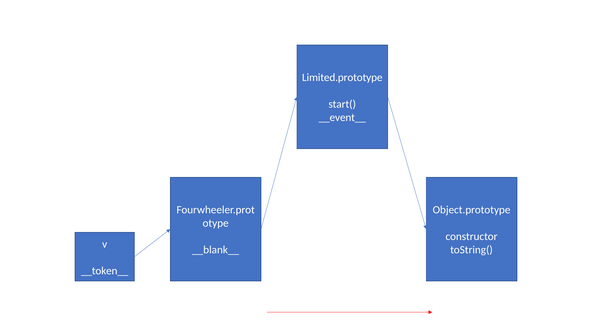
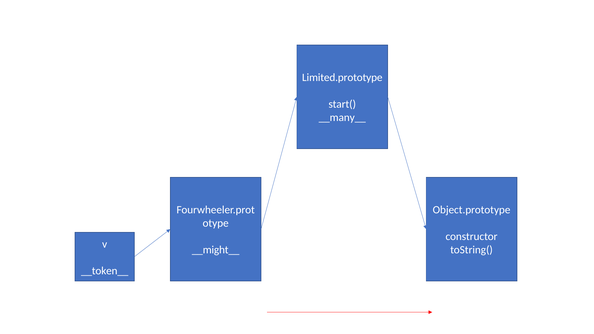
__event__: __event__ -> __many__ (342, 118)
__blank__: __blank__ -> __might__ (216, 250)
